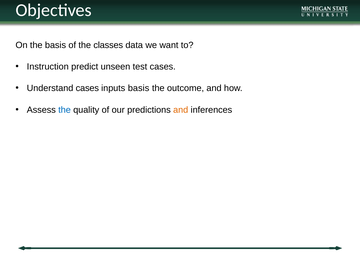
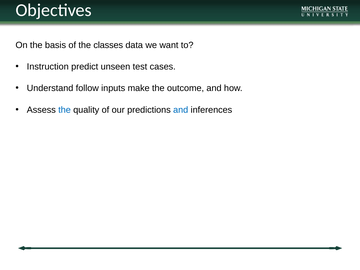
Understand cases: cases -> follow (87, 88)
inputs basis: basis -> make (139, 88)
and colour: orange -> blue (181, 110)
